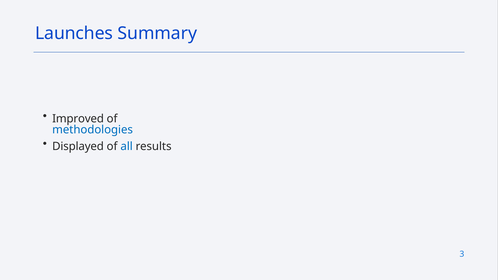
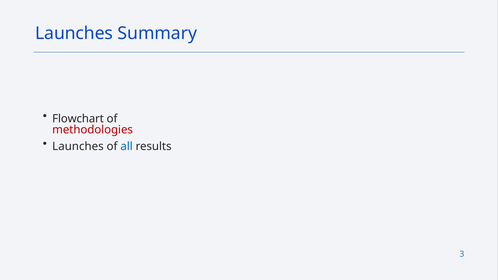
Improved: Improved -> Flowchart (78, 119)
methodologies colour: blue -> red (93, 130)
Displayed: Displayed -> Launches (78, 146)
